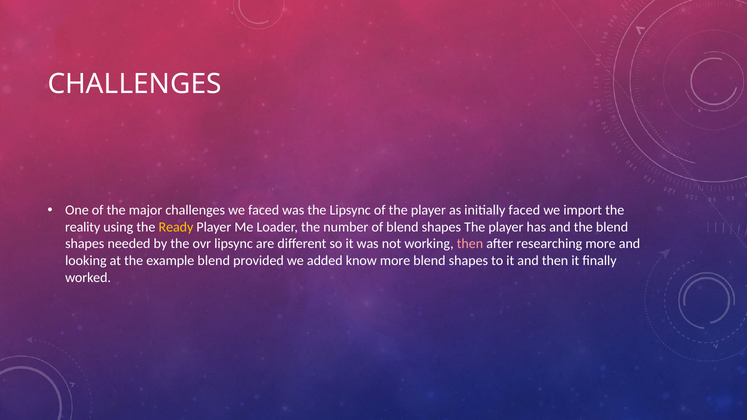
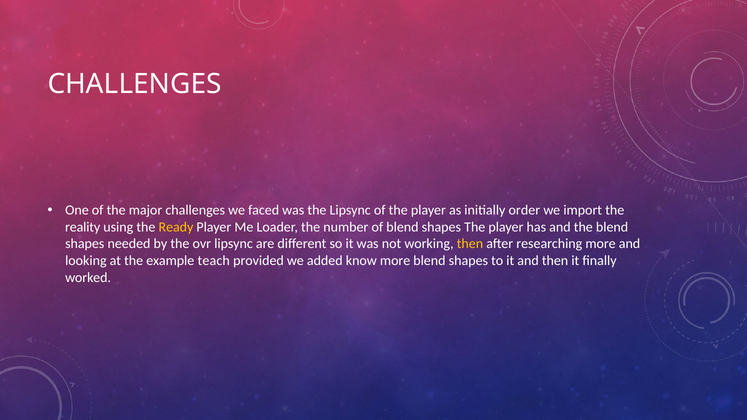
initially faced: faced -> order (524, 210)
then colour: pink -> yellow (470, 244)
example blend: blend -> teach (214, 261)
